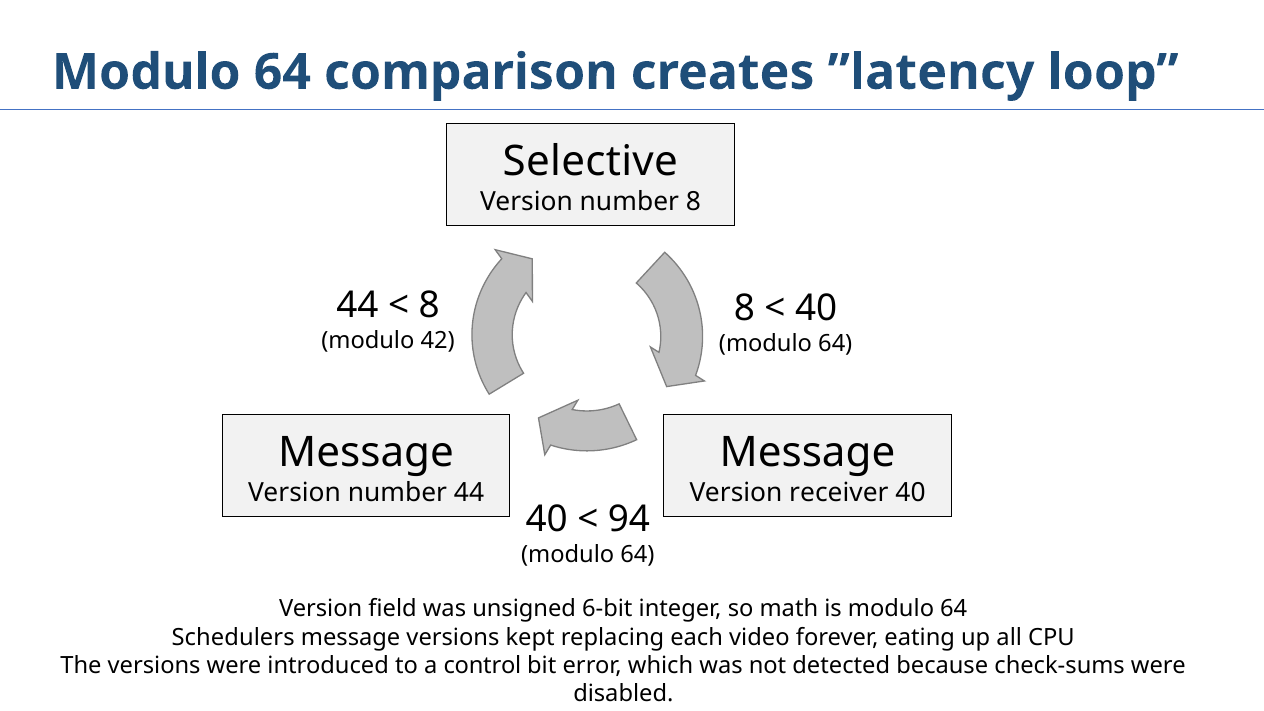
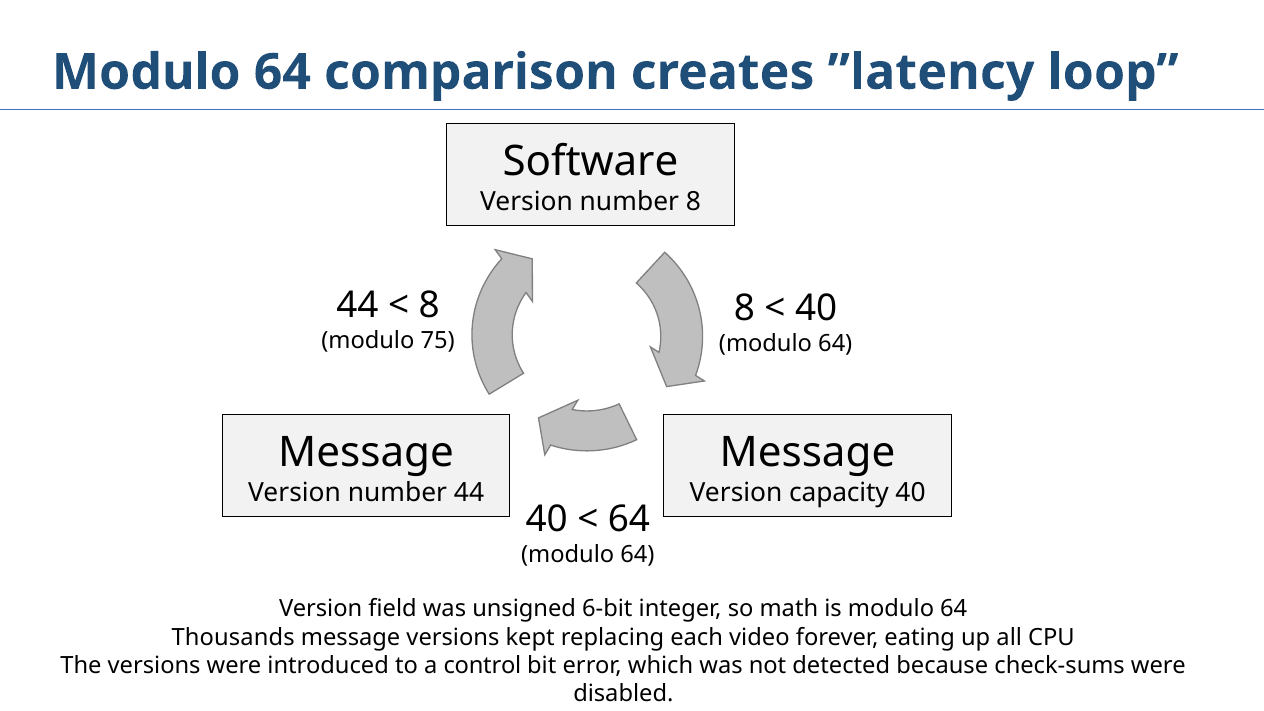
Selective: Selective -> Software (590, 162)
42: 42 -> 75 (438, 340)
receiver: receiver -> capacity (839, 493)
94: 94 -> 64 (629, 519)
Schedulers: Schedulers -> Thousands (233, 637)
